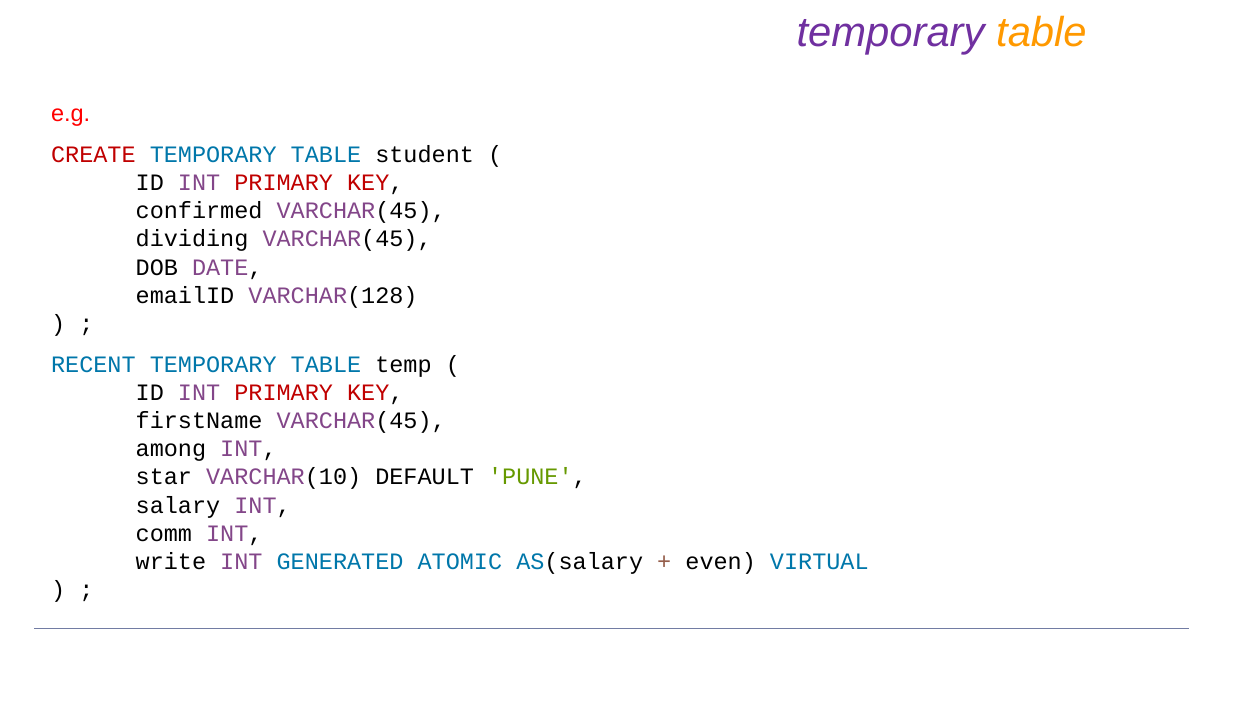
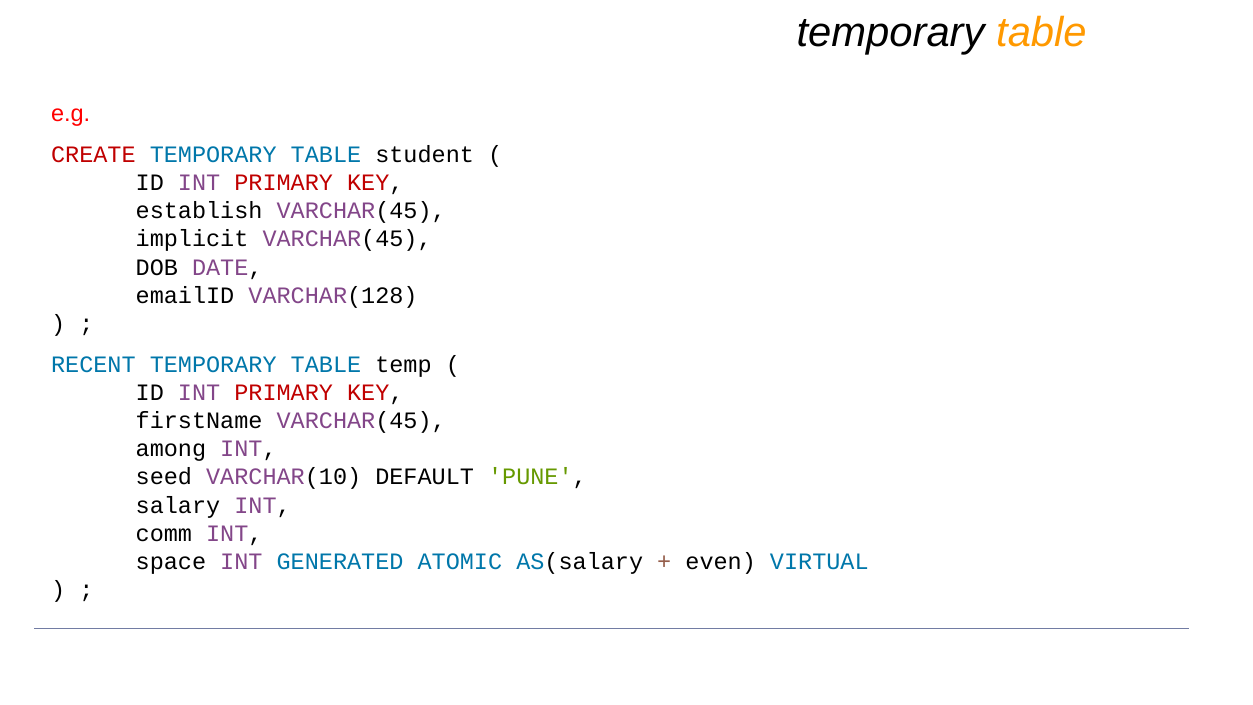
temporary colour: purple -> black (891, 33)
confirmed: confirmed -> establish (199, 211)
dividing: dividing -> implicit (192, 239)
star: star -> seed (164, 477)
write: write -> space (171, 562)
